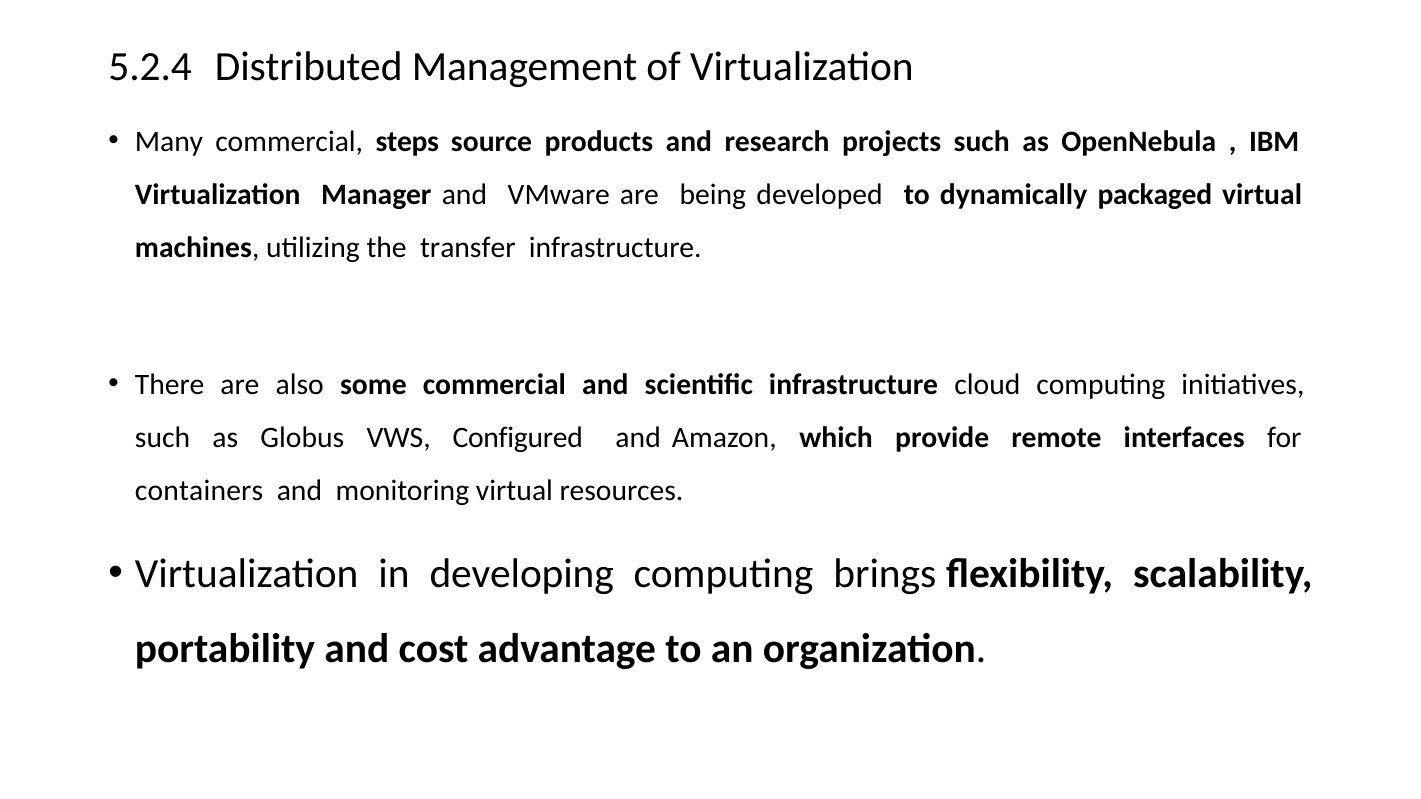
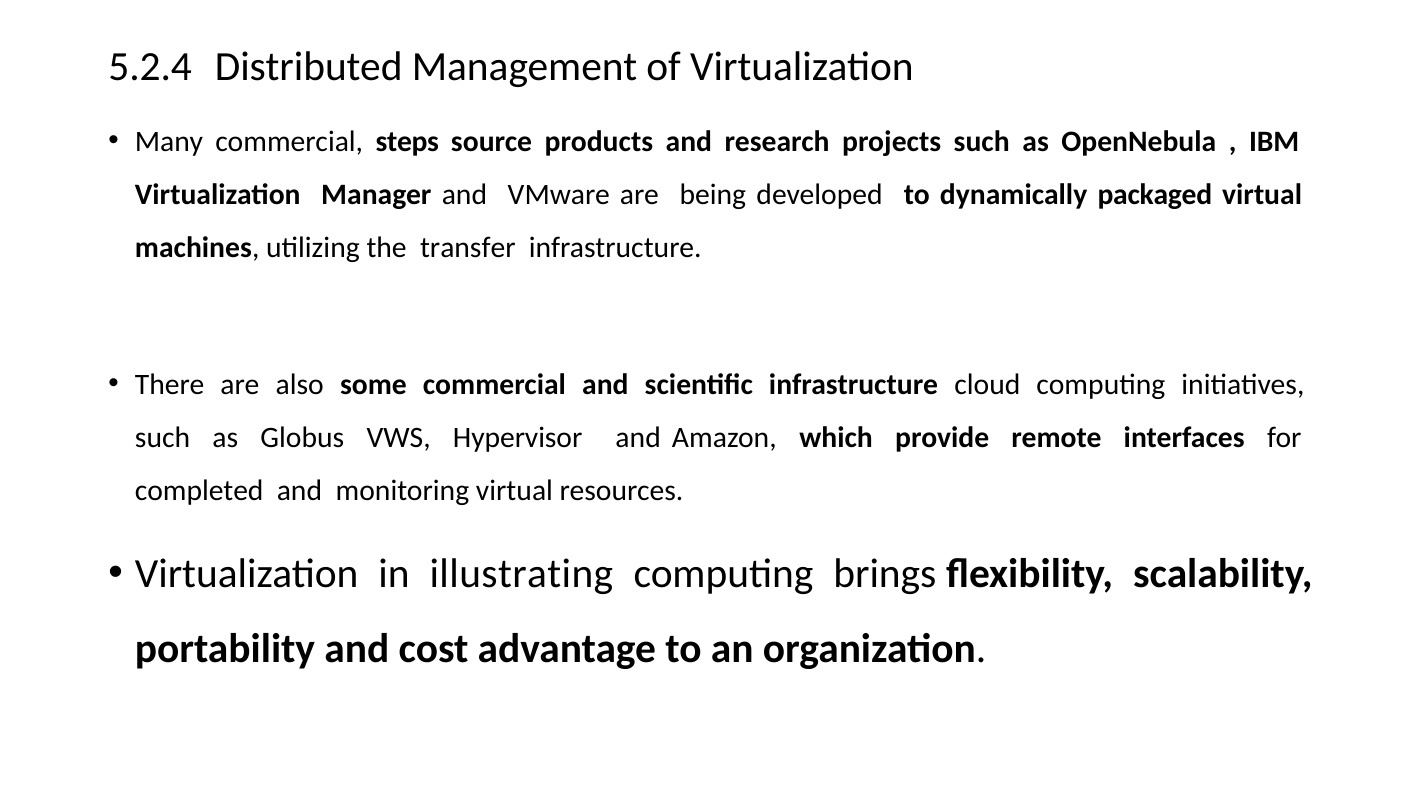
Configured: Configured -> Hypervisor (518, 438)
containers: containers -> completed (199, 491)
developing: developing -> illustrating (521, 574)
